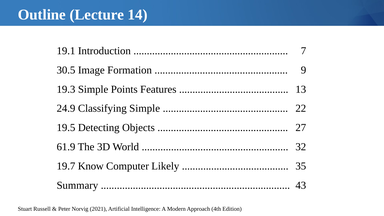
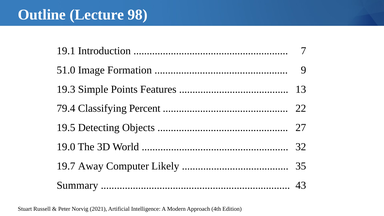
14: 14 -> 98 (138, 15)
30.5: 30.5 -> 51.0 (66, 70)
24.9: 24.9 -> 79.4 (66, 108)
Classifying Simple: Simple -> Percent (145, 108)
61.9: 61.9 -> 19.0 (66, 147)
Know: Know -> Away (91, 166)
